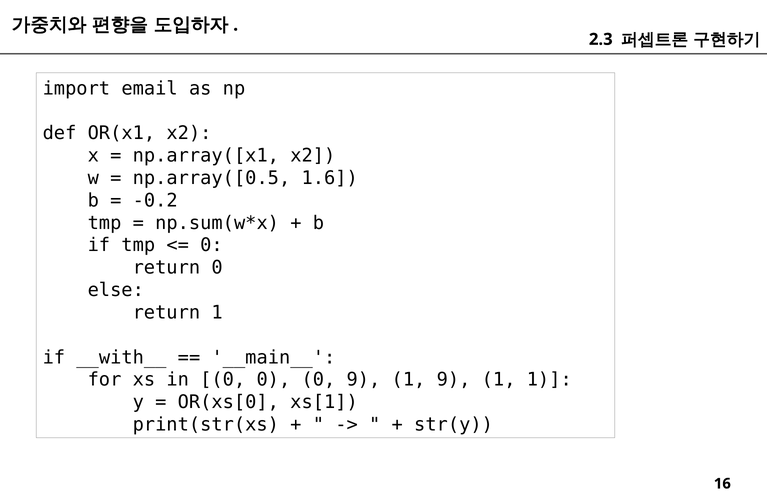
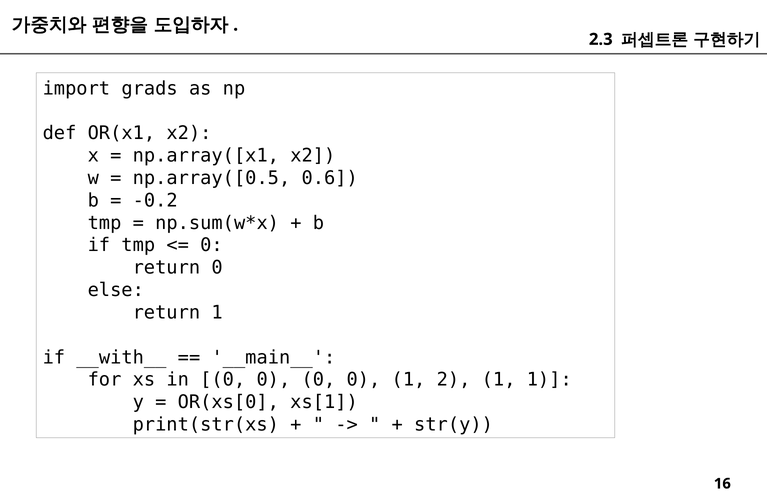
email: email -> grads (150, 88)
1.6: 1.6 -> 0.6 (330, 178)
0 0 0 9: 9 -> 0 (363, 380)
1 9: 9 -> 2 (454, 380)
